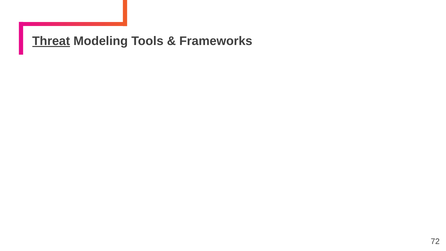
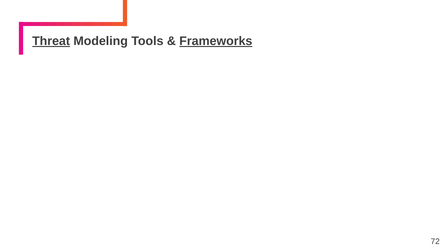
Frameworks underline: none -> present (216, 41)
